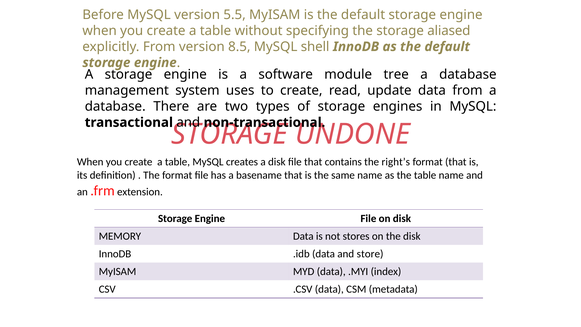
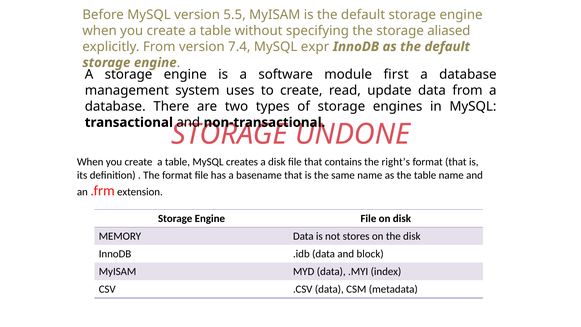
8.5: 8.5 -> 7.4 (239, 47)
shell: shell -> expr (315, 47)
tree: tree -> first (396, 74)
store: store -> block (370, 254)
